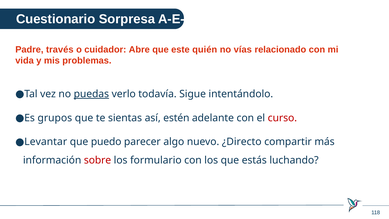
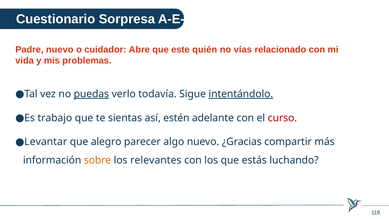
Padre través: través -> nuevo (60, 49)
intentándolo underline: none -> present (241, 94)
grupos: grupos -> trabajo (55, 118)
puedo: puedo -> alegro (106, 142)
¿Directo: ¿Directo -> ¿Gracias (242, 142)
sobre colour: red -> orange (98, 160)
formulario: formulario -> relevantes (156, 160)
